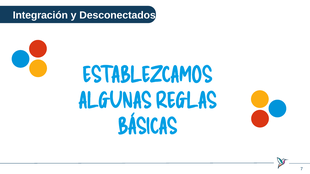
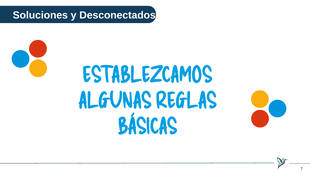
Integración: Integración -> Soluciones (40, 15)
